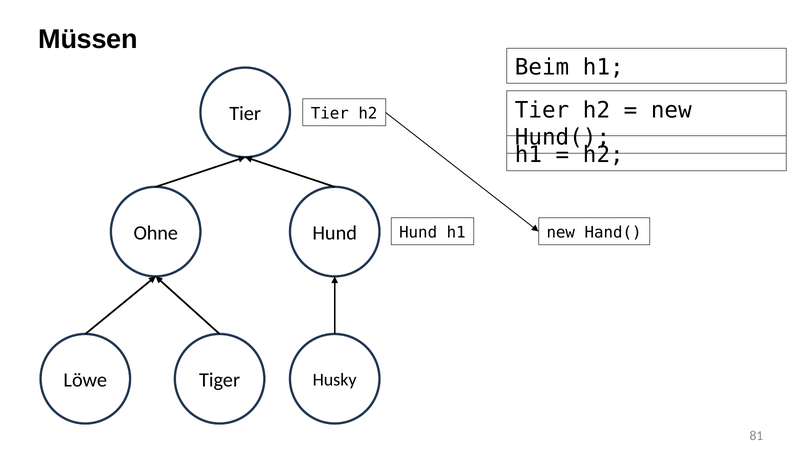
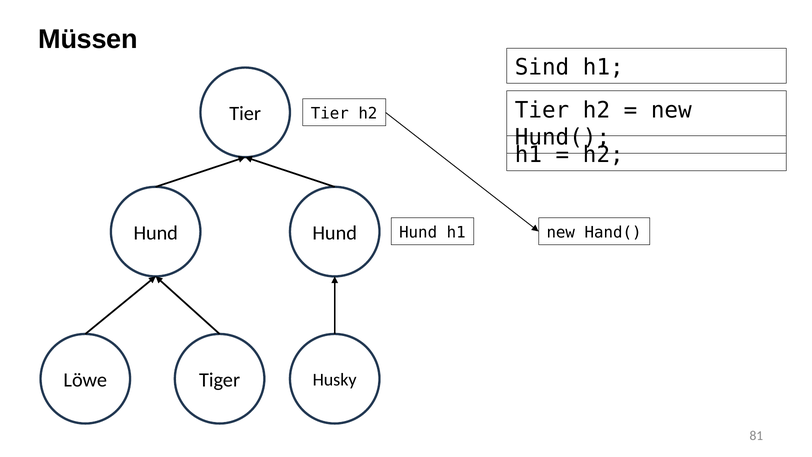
Beim: Beim -> Sind (542, 67)
Ohne: Ohne -> Hund (156, 233)
